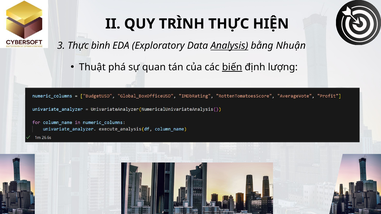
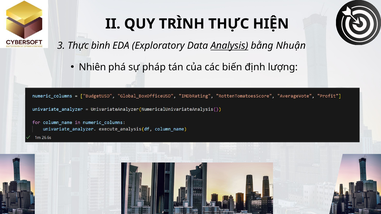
Thuật: Thuật -> Nhiên (92, 67)
quan: quan -> pháp (154, 67)
biến underline: present -> none (232, 67)
